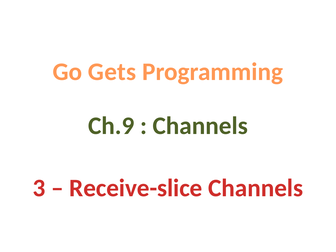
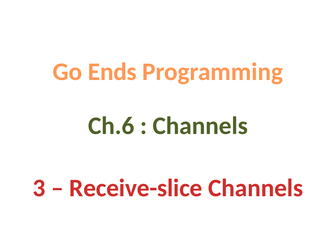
Gets: Gets -> Ends (112, 72)
Ch.9: Ch.9 -> Ch.6 (111, 126)
